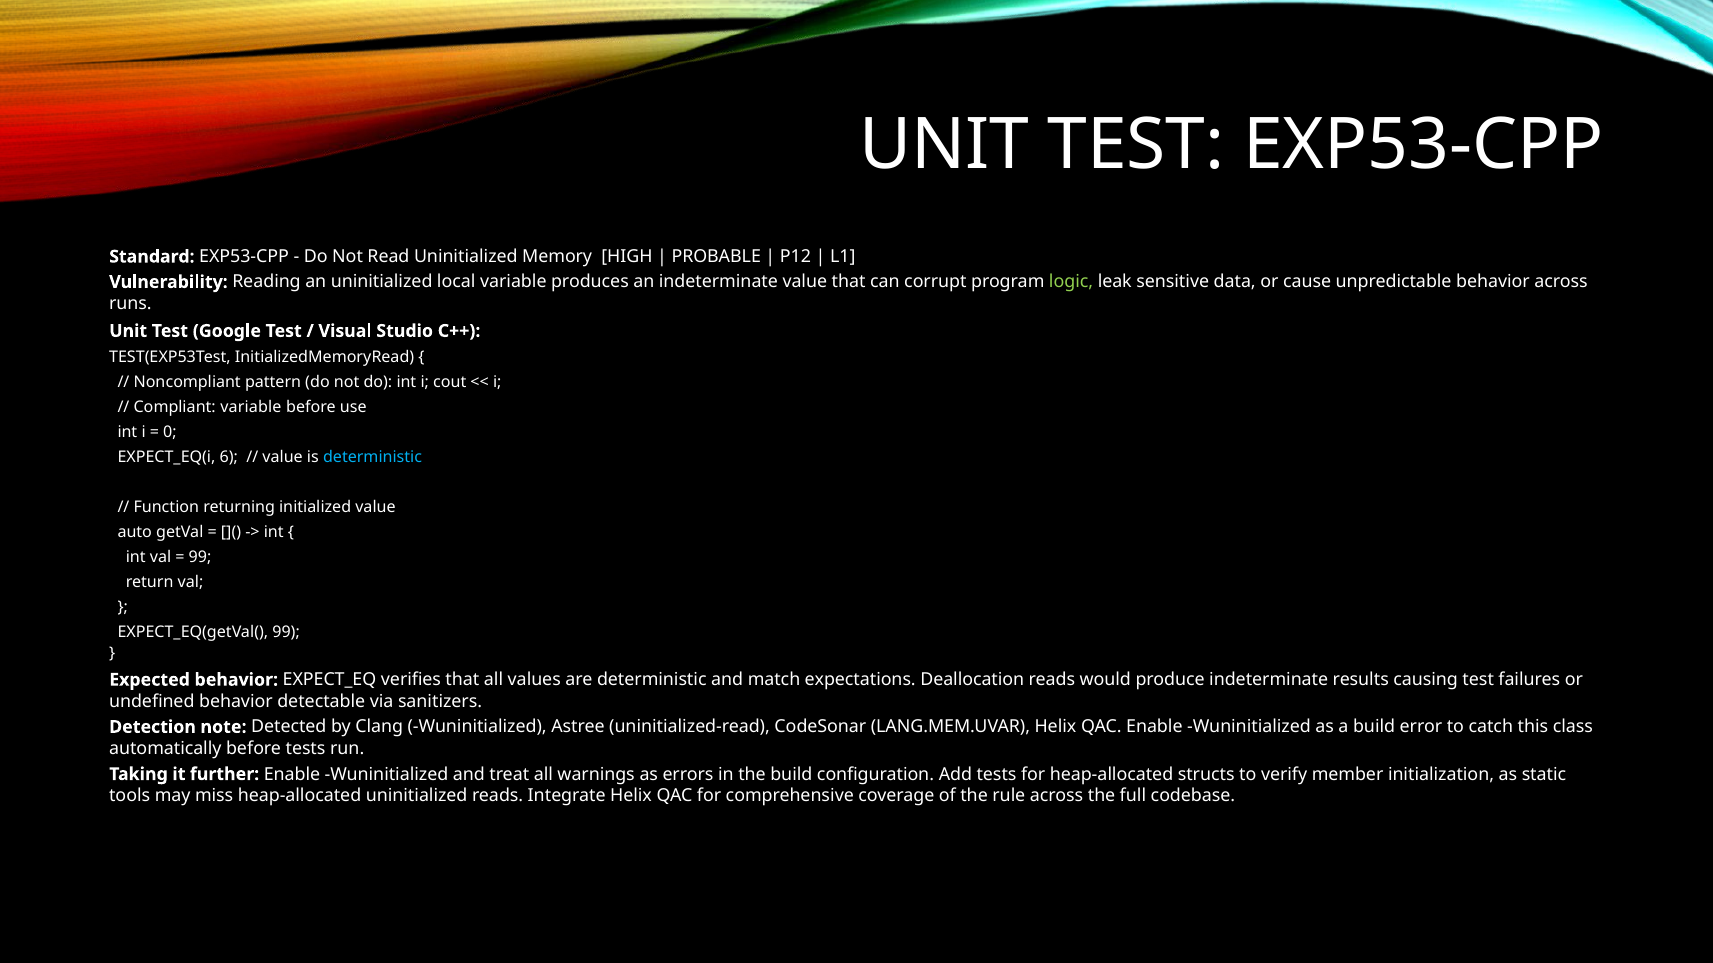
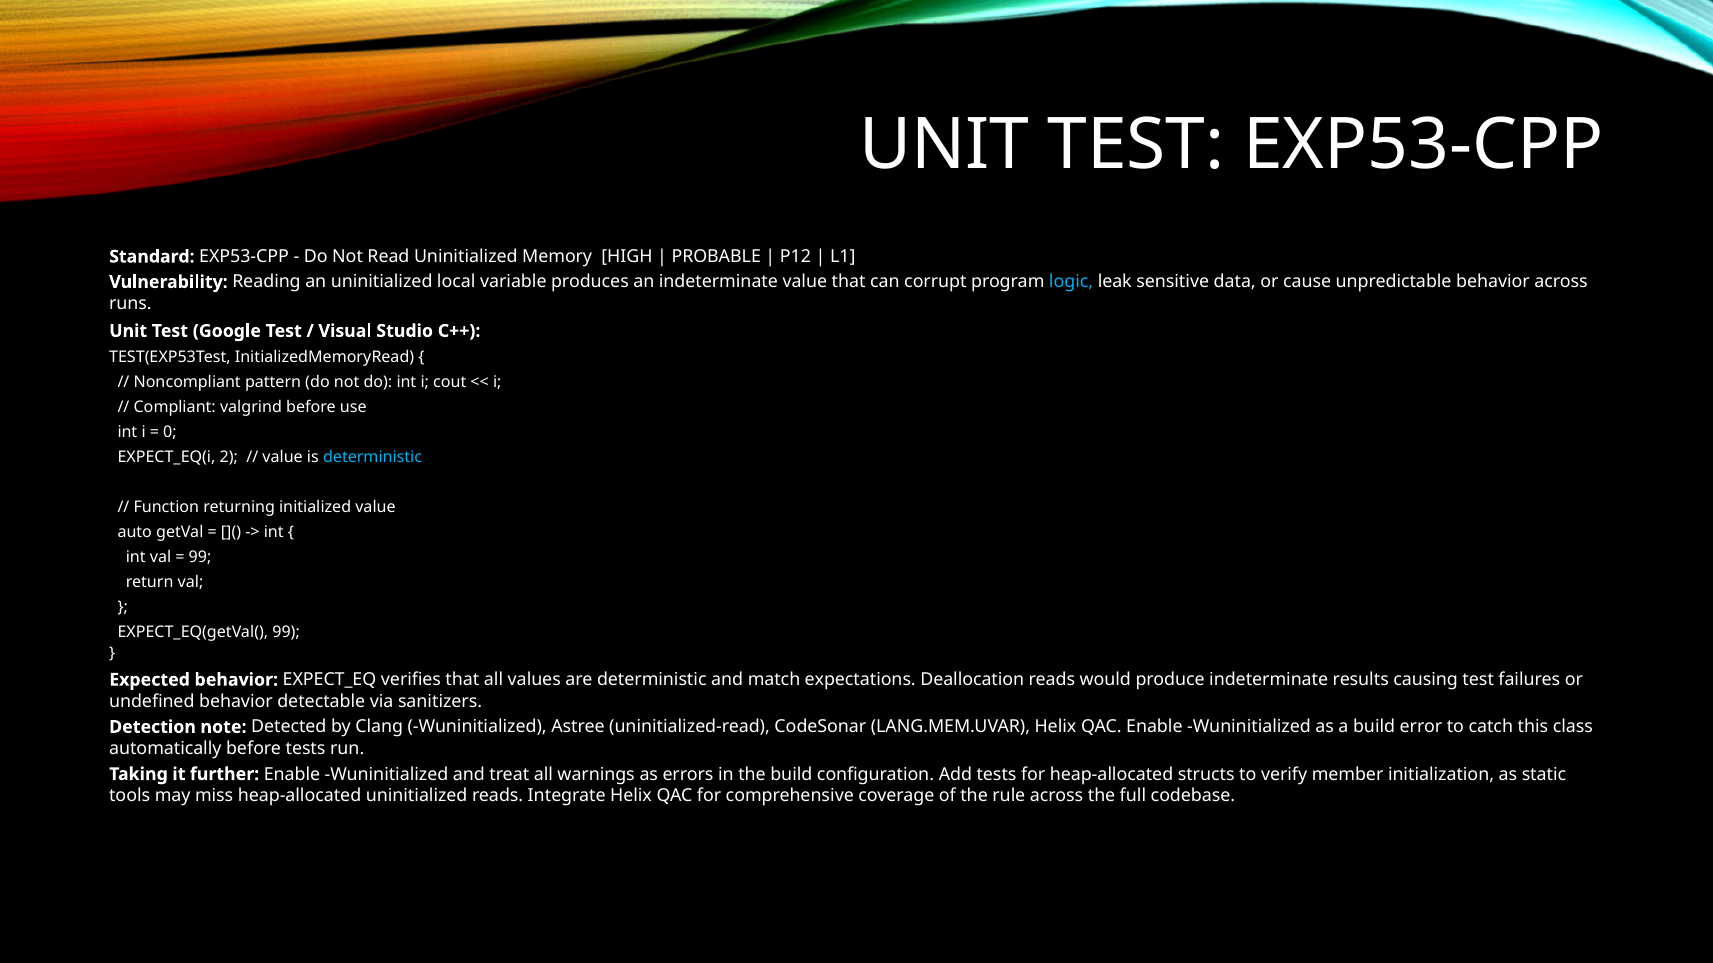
logic colour: light green -> light blue (1071, 282)
Compliant variable: variable -> valgrind (251, 407)
6: 6 -> 2 (229, 457)
